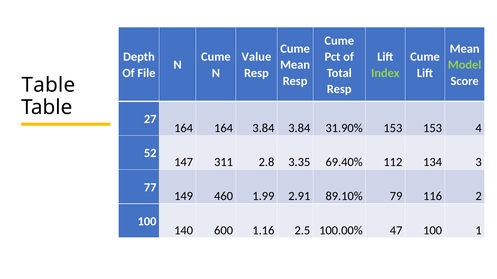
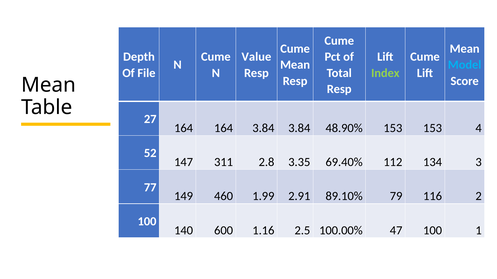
Model colour: light green -> light blue (465, 65)
Table: Table -> Mean (48, 85)
31.90%: 31.90% -> 48.90% (344, 128)
